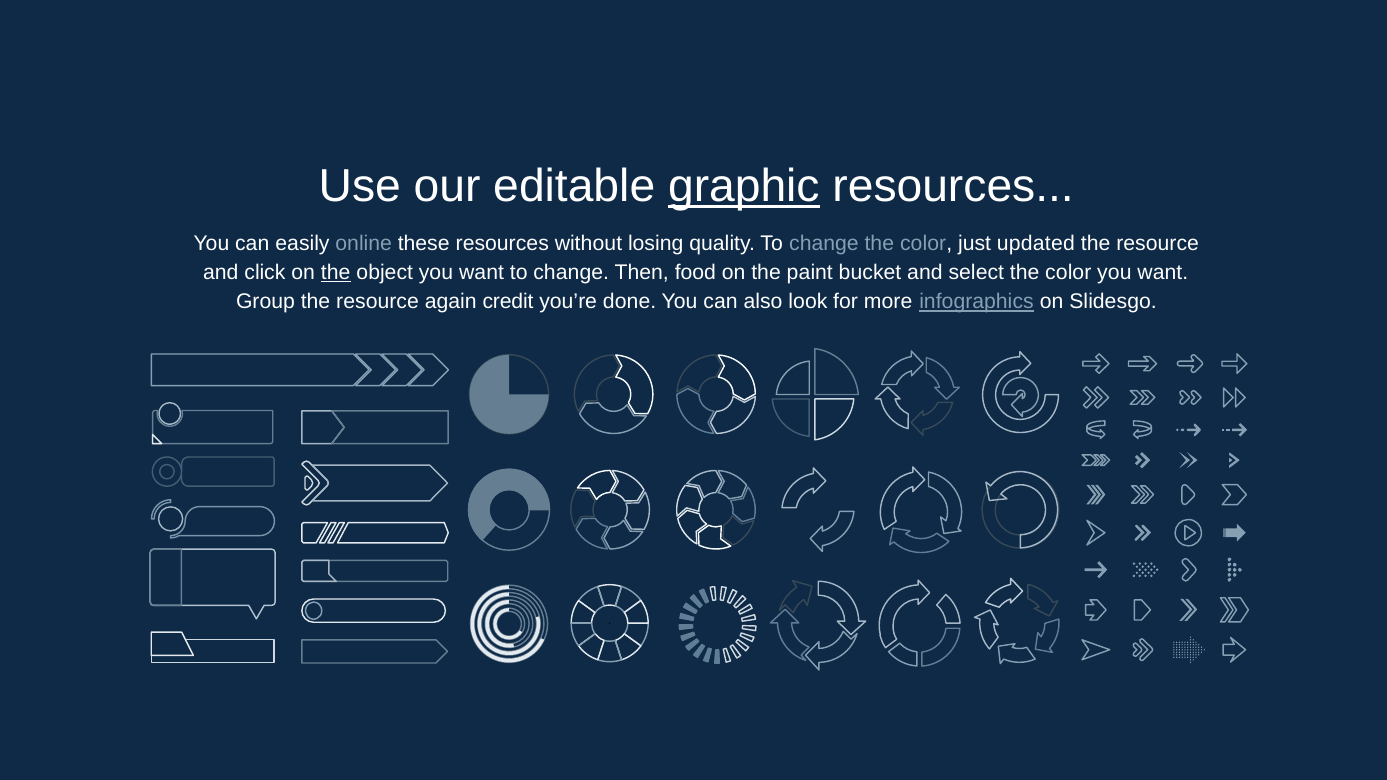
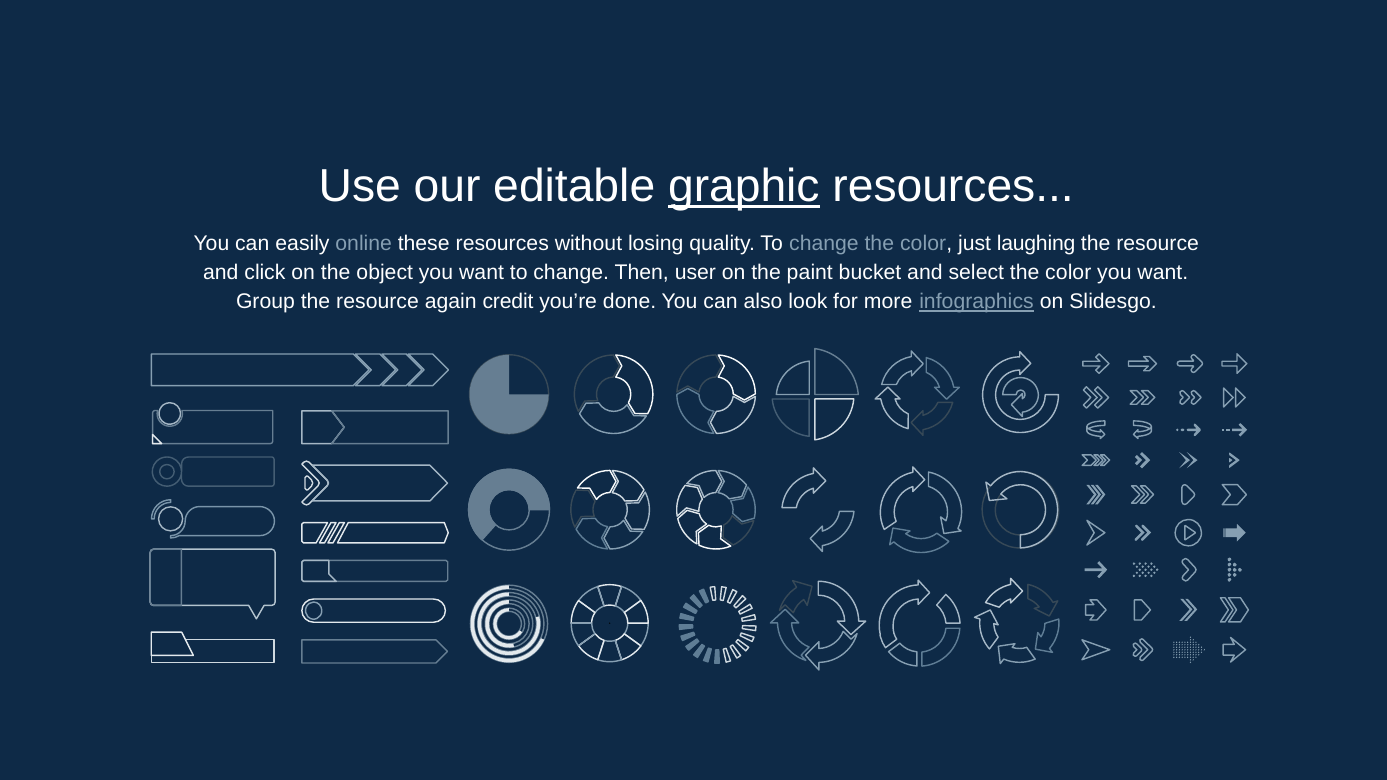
updated: updated -> laughing (1036, 243)
the underline: present -> none (336, 273)
food: food -> user (695, 273)
